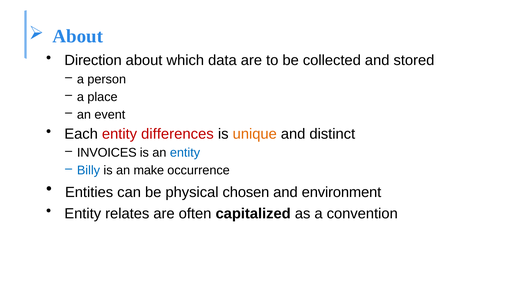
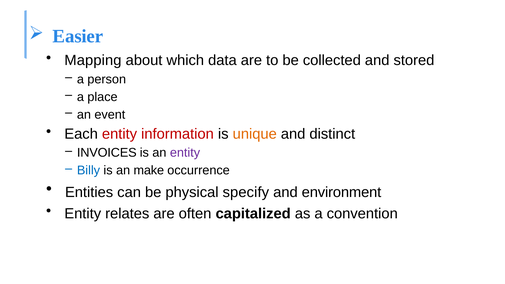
About: About -> Easier (78, 36)
Direction: Direction -> Mapping (93, 60)
differences: differences -> information (177, 134)
entity colour: blue -> purple (185, 153)
chosen: chosen -> specify (246, 193)
